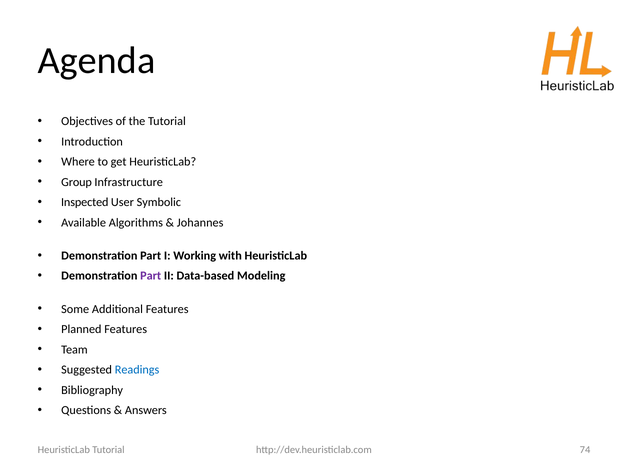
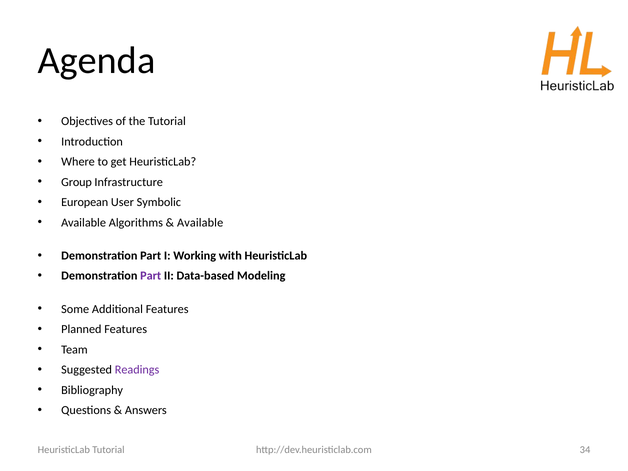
Inspected: Inspected -> European (85, 202)
Johannes: Johannes -> Available (200, 222)
Readings colour: blue -> purple (137, 370)
74: 74 -> 34 (585, 450)
